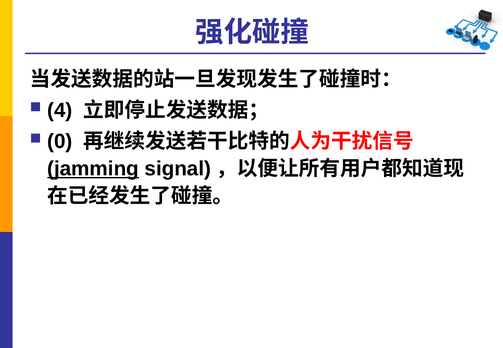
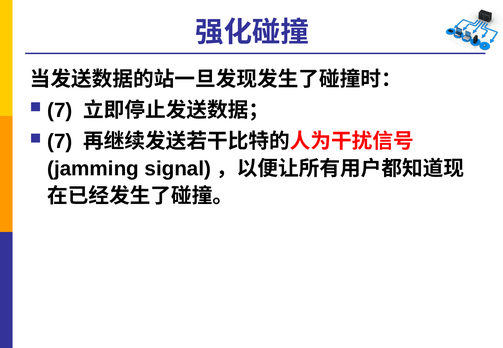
4: 4 -> 7 (60, 110)
0: 0 -> 7 (60, 142)
jamming underline: present -> none (93, 169)
